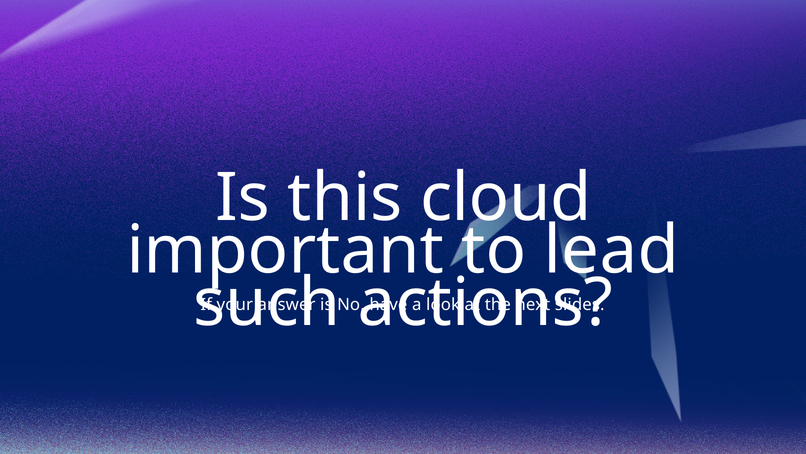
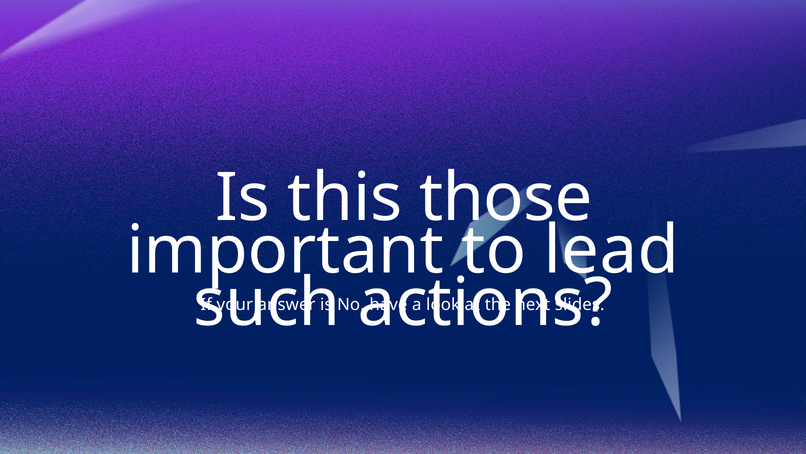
cloud: cloud -> those (506, 198)
